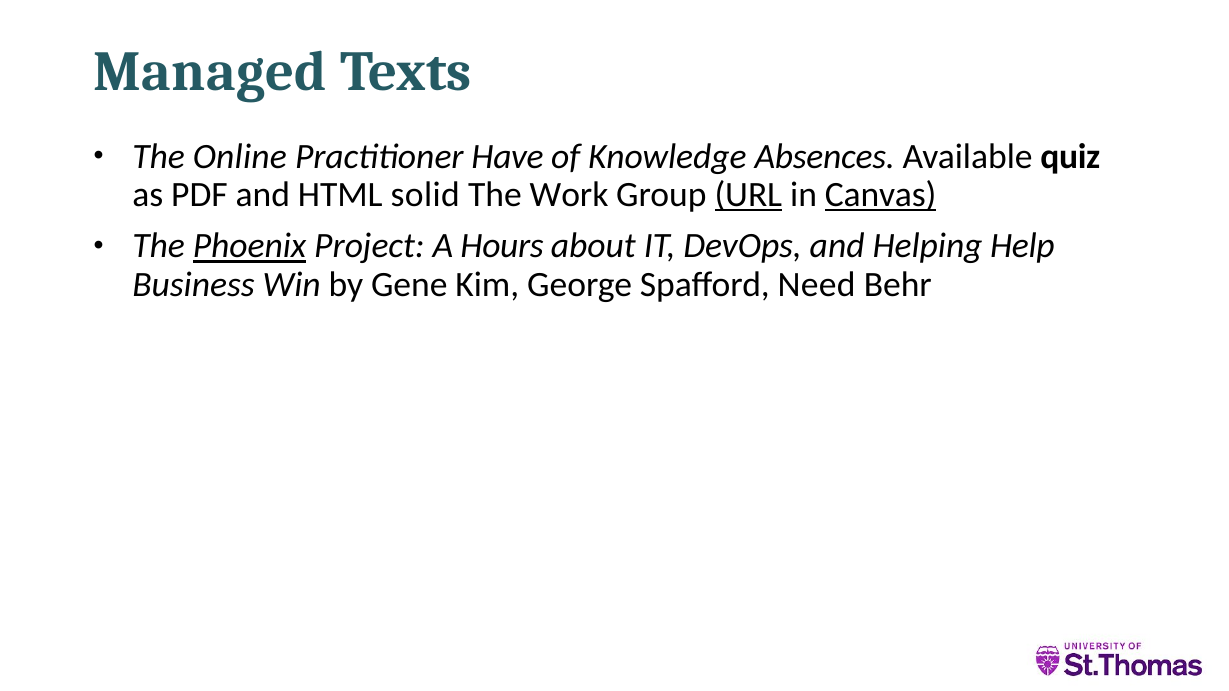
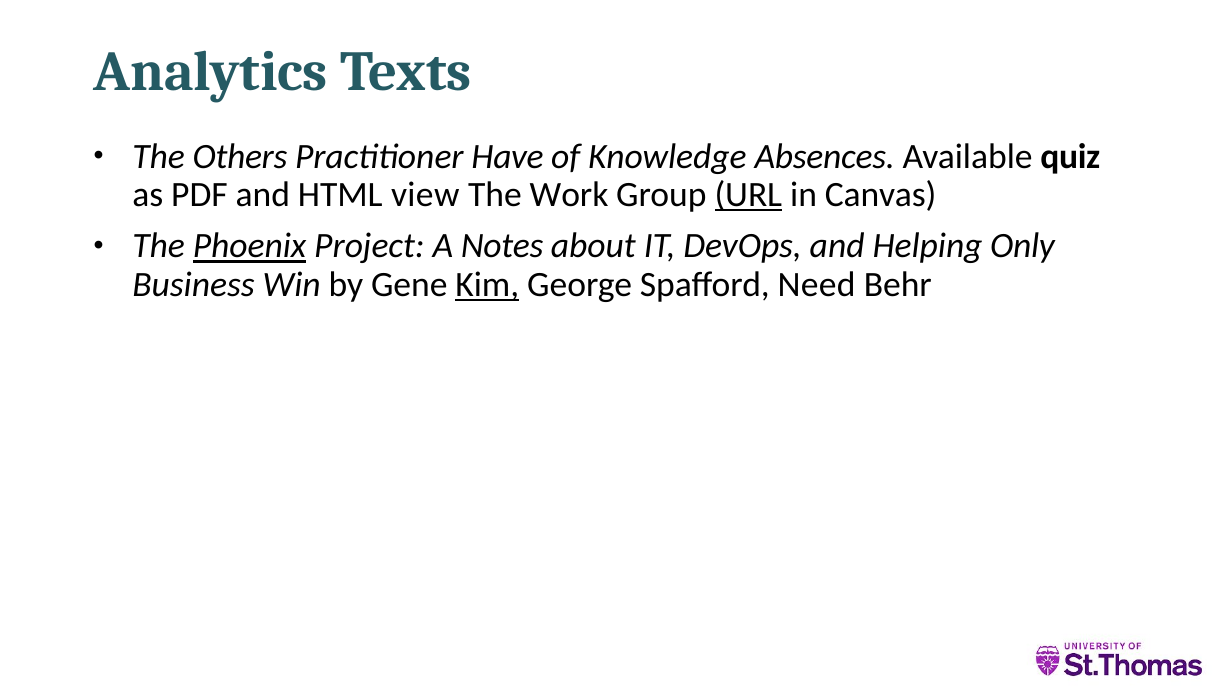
Managed: Managed -> Analytics (211, 72)
Online: Online -> Others (240, 157)
solid: solid -> view (425, 195)
Canvas underline: present -> none (881, 195)
Hours: Hours -> Notes (502, 246)
Help: Help -> Only (1022, 246)
Kim underline: none -> present (487, 285)
